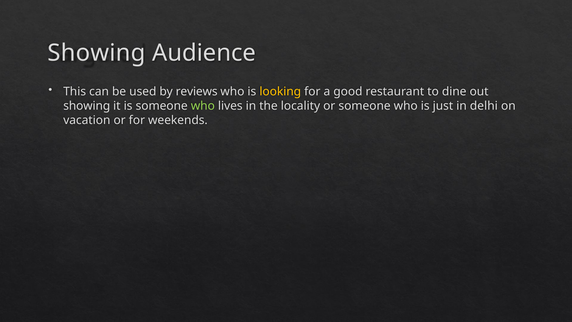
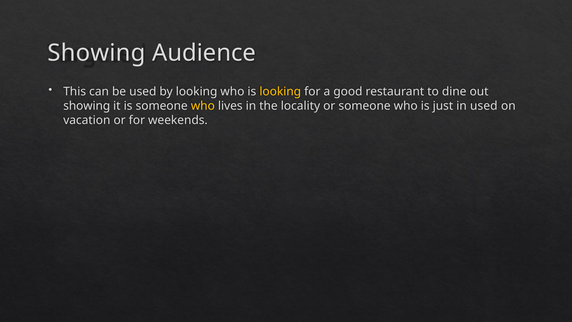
by reviews: reviews -> looking (197, 91)
who colour: light green -> yellow (203, 106)
in delhi: delhi -> used (484, 106)
